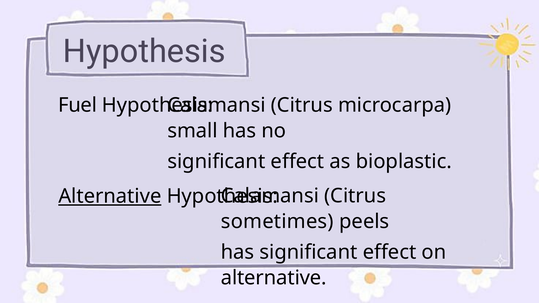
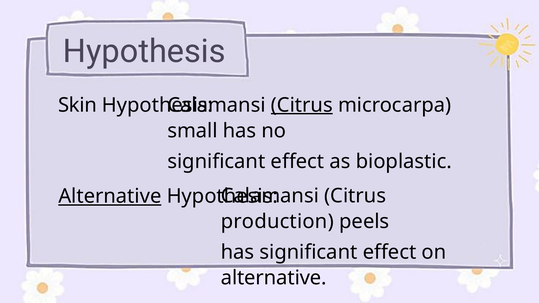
Fuel: Fuel -> Skin (78, 105)
Citrus underline: none -> present (302, 105)
sometimes: sometimes -> production (277, 222)
